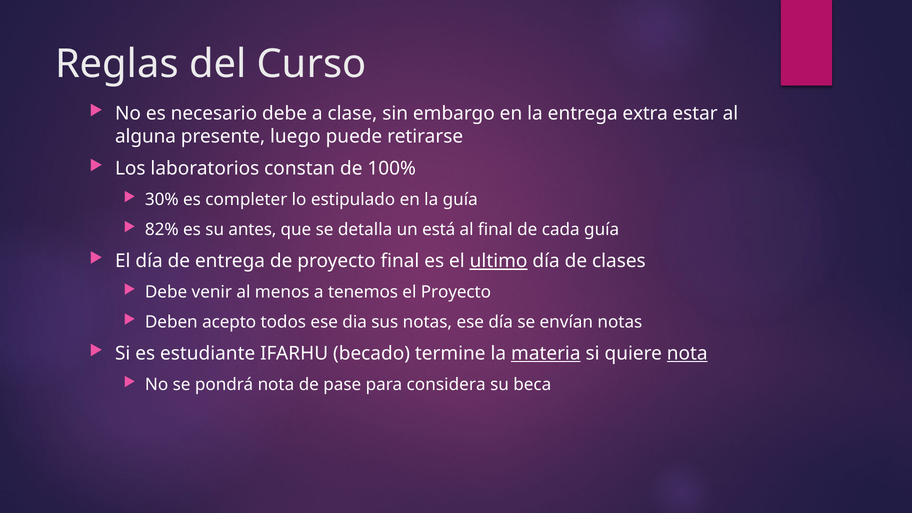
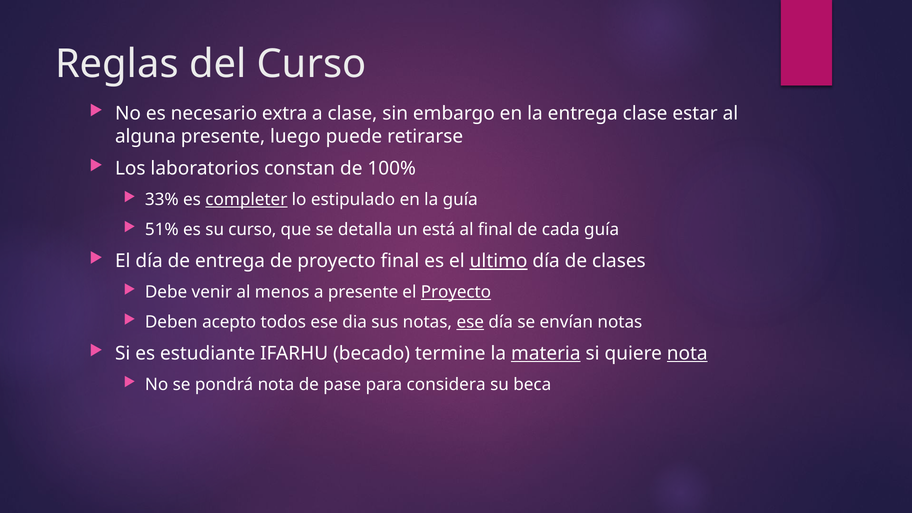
necesario debe: debe -> extra (285, 114)
entrega extra: extra -> clase (645, 114)
30%: 30% -> 33% (162, 200)
completer underline: none -> present (246, 200)
82%: 82% -> 51% (162, 230)
su antes: antes -> curso (252, 230)
a tenemos: tenemos -> presente (363, 292)
Proyecto underline: none -> present (456, 292)
ese underline: none -> present (470, 322)
